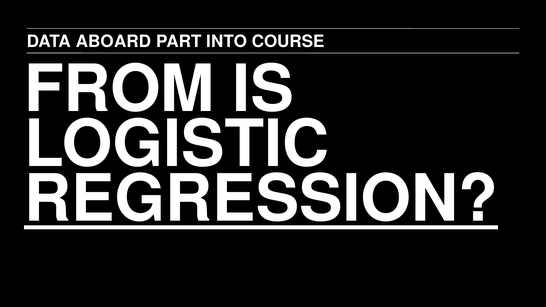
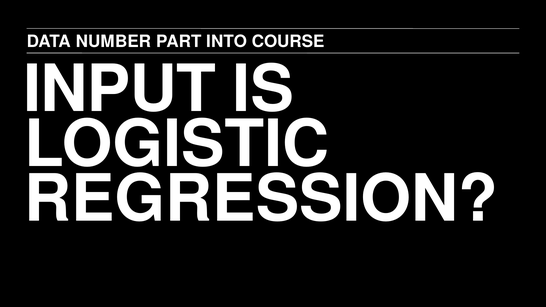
ABOARD: ABOARD -> NUMBER (114, 41)
FROM: FROM -> INPUT (119, 90)
REGRESSION underline: present -> none (261, 199)
